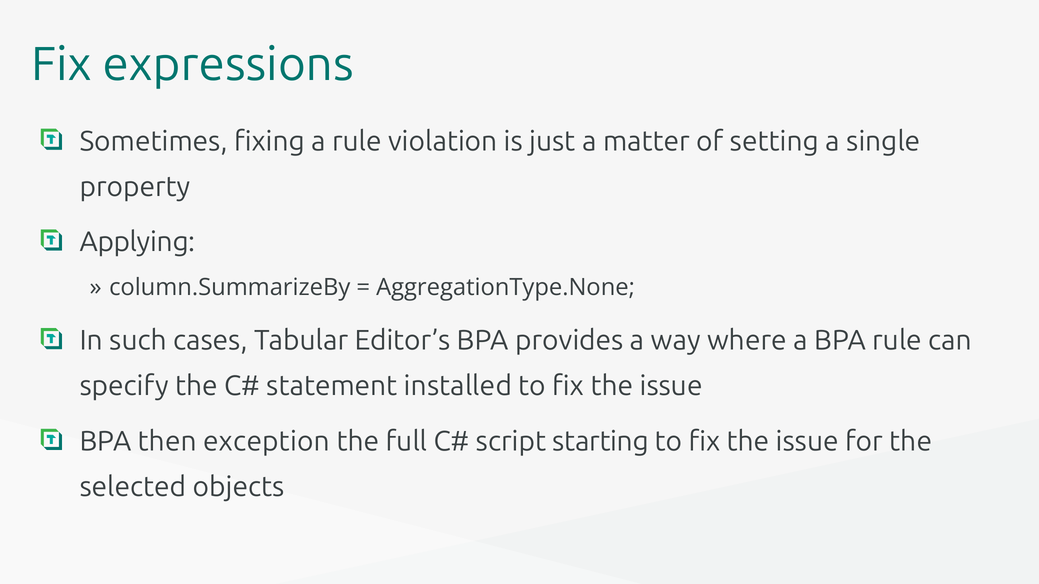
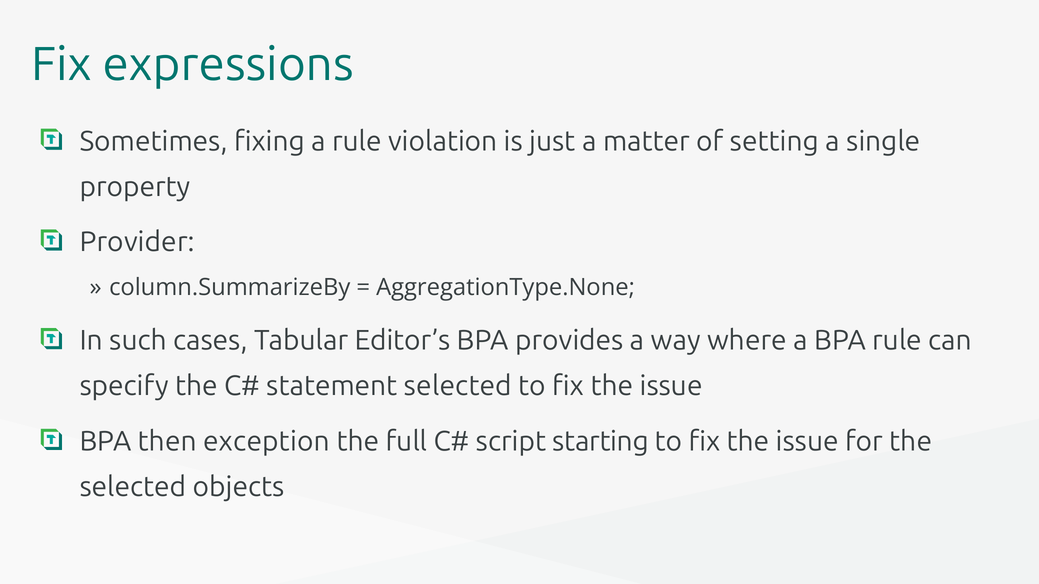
Applying: Applying -> Provider (137, 242)
statement installed: installed -> selected (458, 386)
